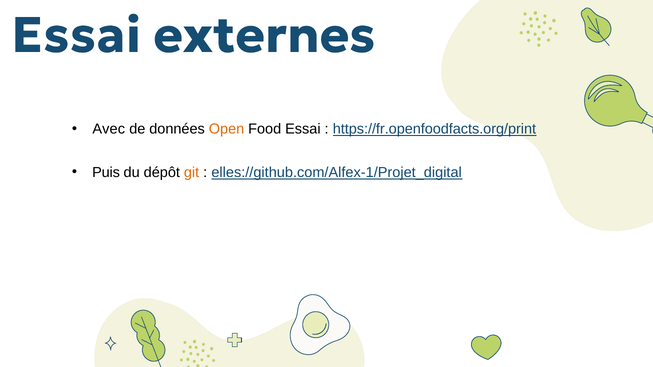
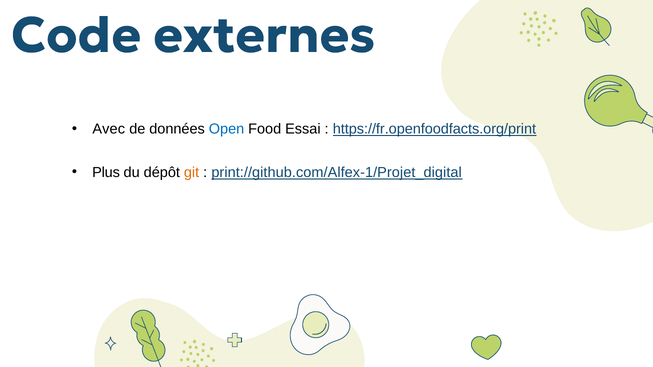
Essai: Essai -> Code (76, 36)
Open colour: orange -> blue (227, 129)
Puis: Puis -> Plus (106, 173)
elles://github.com/Alfex-1/Projet_digital: elles://github.com/Alfex-1/Projet_digital -> print://github.com/Alfex-1/Projet_digital (337, 173)
